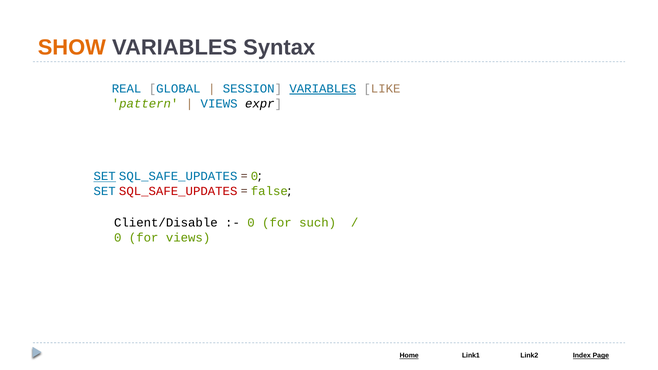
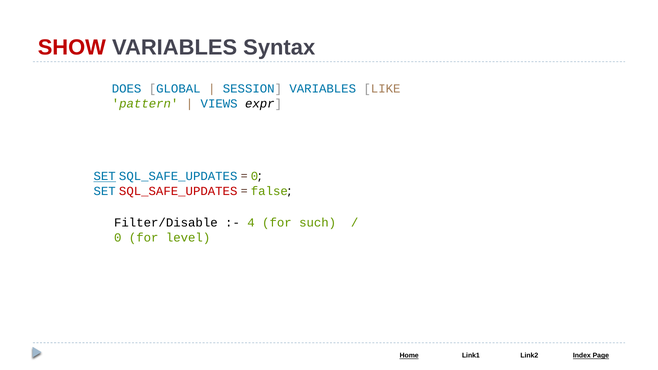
SHOW colour: orange -> red (72, 47)
REAL: REAL -> DOES (127, 89)
VARIABLES underline: present -> none (323, 89)
Client/Disable: Client/Disable -> Filter/Disable (166, 223)
0: 0 -> 4 (251, 223)
for views: views -> level (188, 238)
